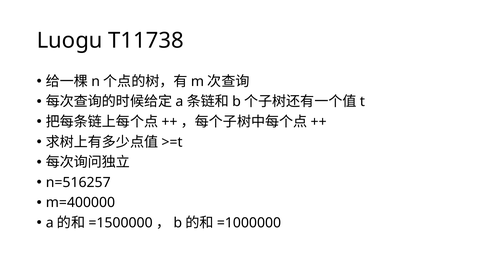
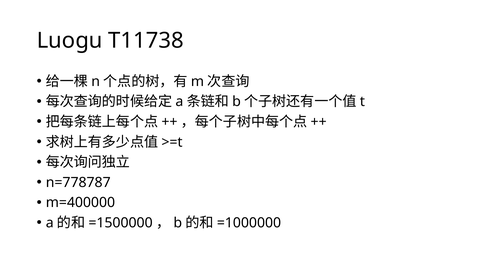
n=516257: n=516257 -> n=778787 (78, 183)
